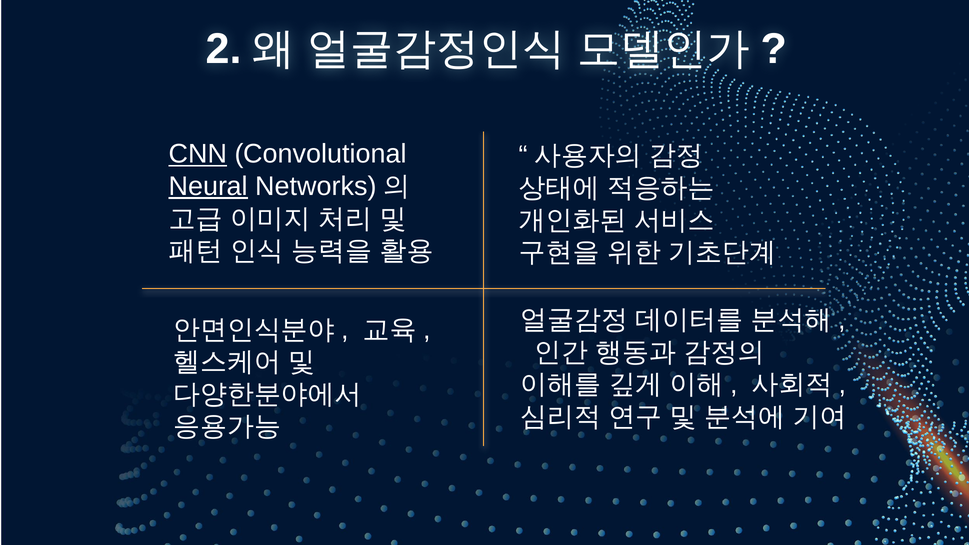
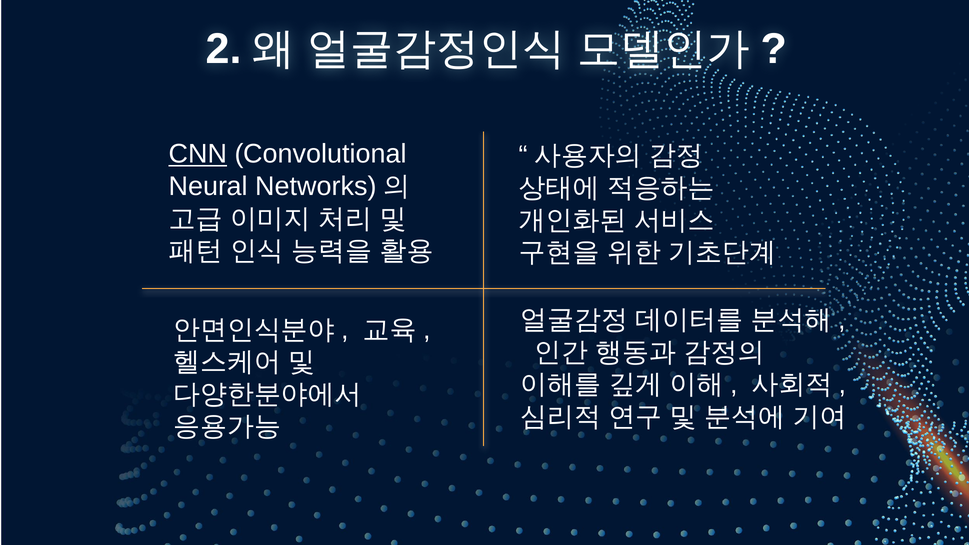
Neural underline: present -> none (208, 186)
